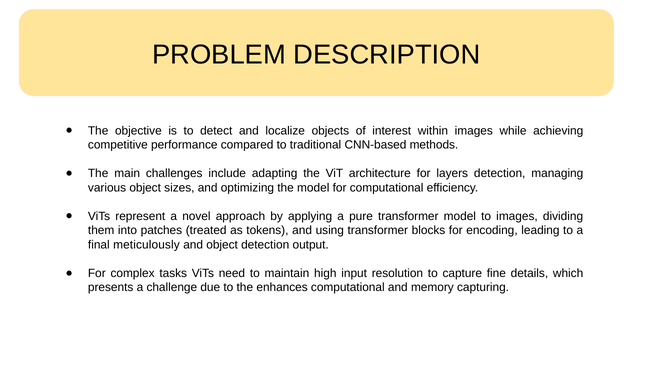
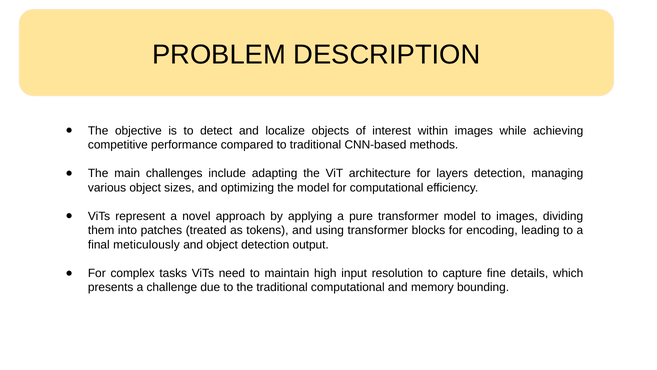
the enhances: enhances -> traditional (282, 287)
capturing: capturing -> bounding (483, 287)
